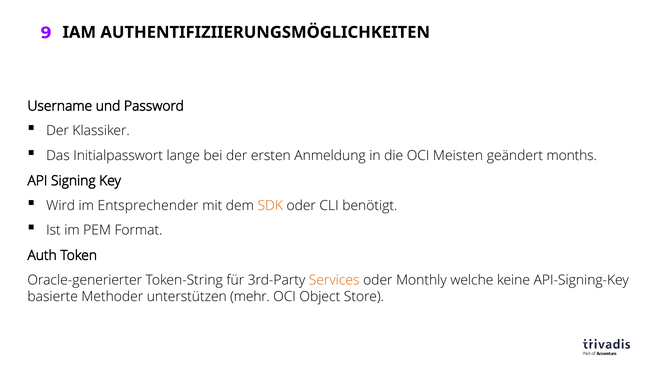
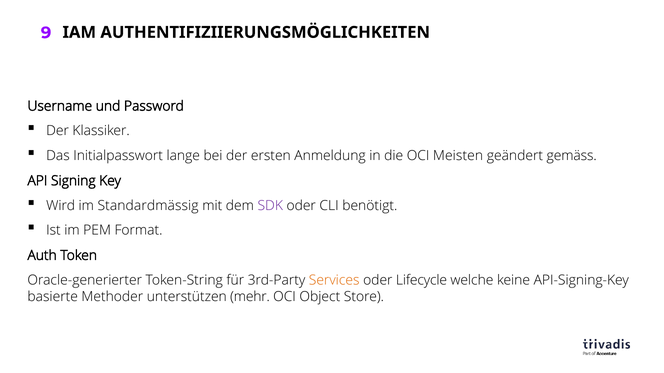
months: months -> gemäss (572, 156)
Entsprechender: Entsprechender -> Standardmässig (148, 206)
SDK colour: orange -> purple (270, 206)
Monthly: Monthly -> Lifecycle (422, 281)
